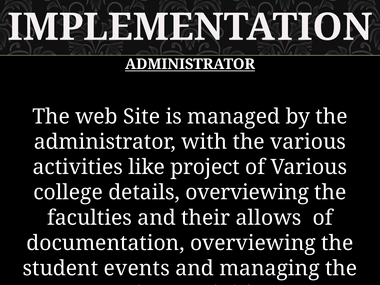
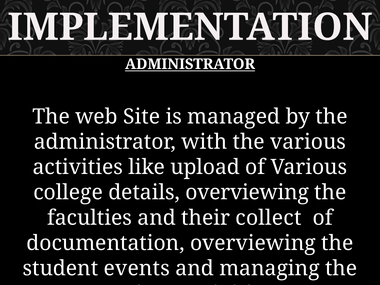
project: project -> upload (205, 167)
allows: allows -> collect (268, 218)
